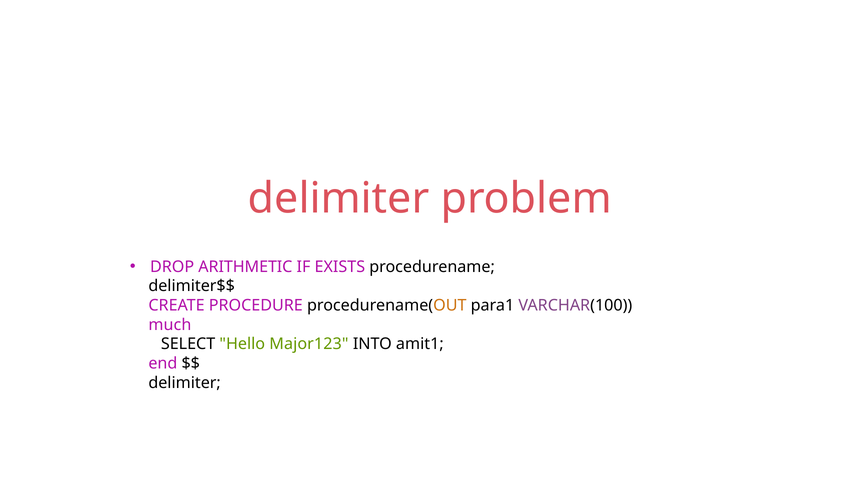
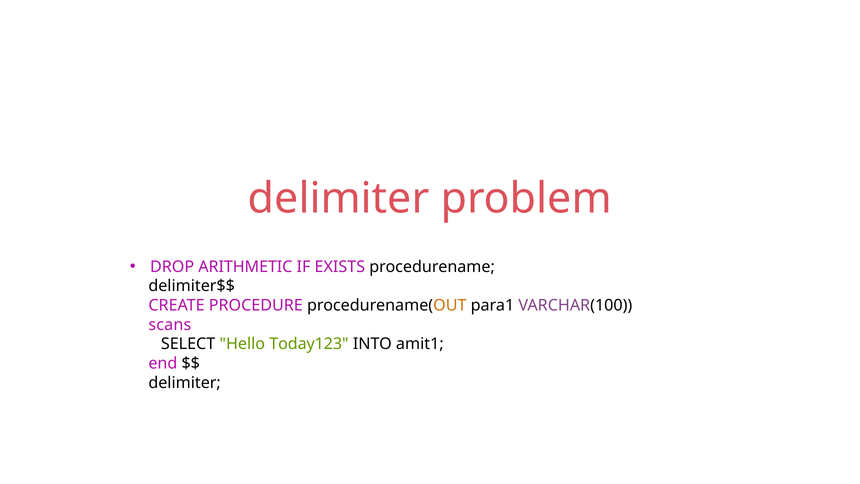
much: much -> scans (170, 325)
Major123: Major123 -> Today123 (309, 344)
